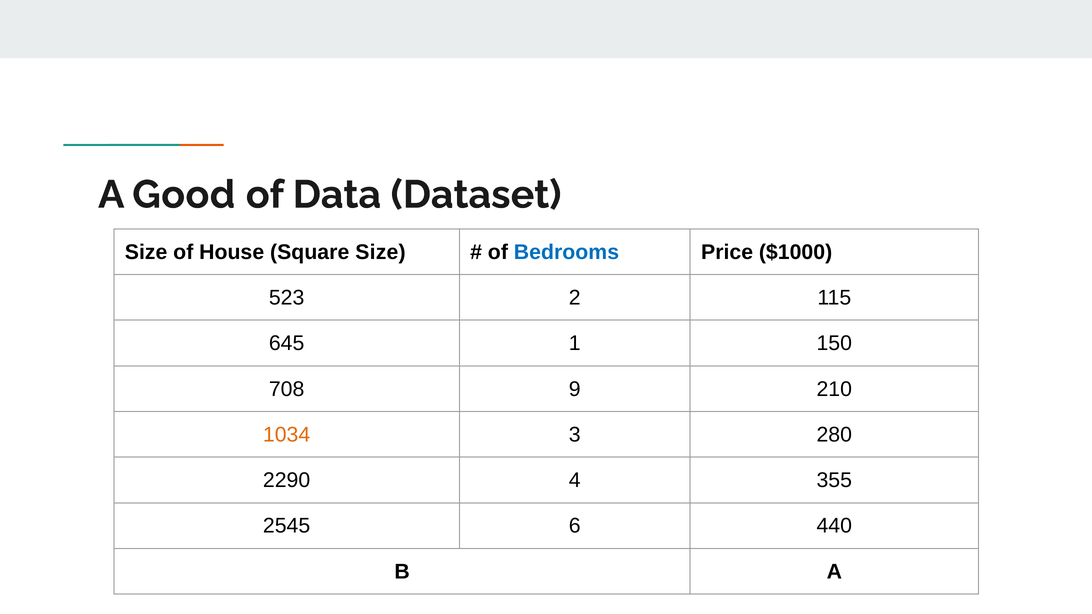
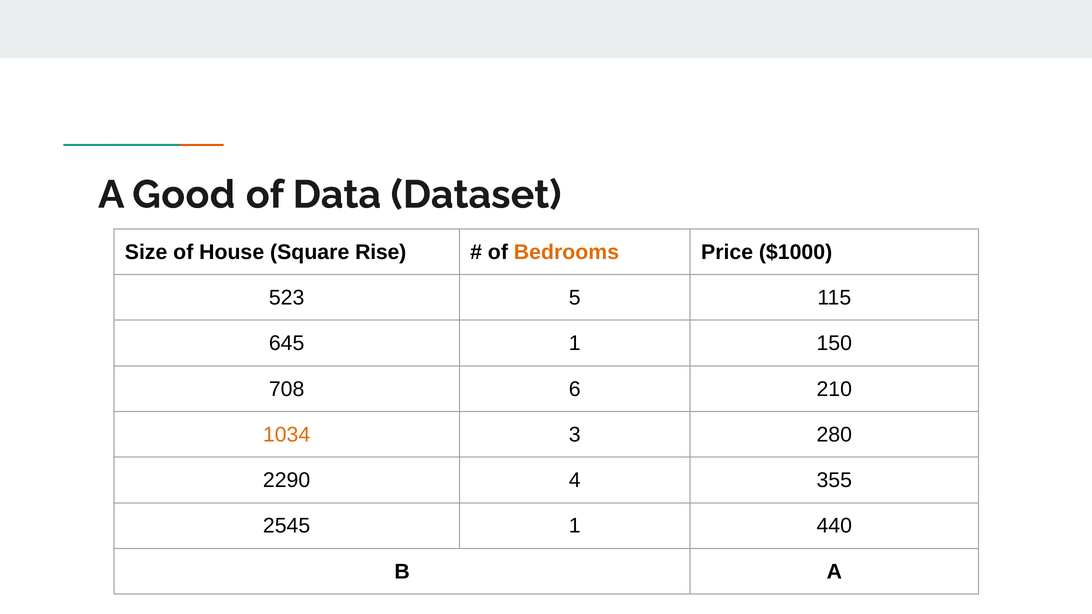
Square Size: Size -> Rise (381, 252)
Bedrooms colour: blue -> orange (566, 252)
2: 2 -> 5 (575, 298)
9: 9 -> 6 (575, 389)
2545 6: 6 -> 1 (575, 526)
